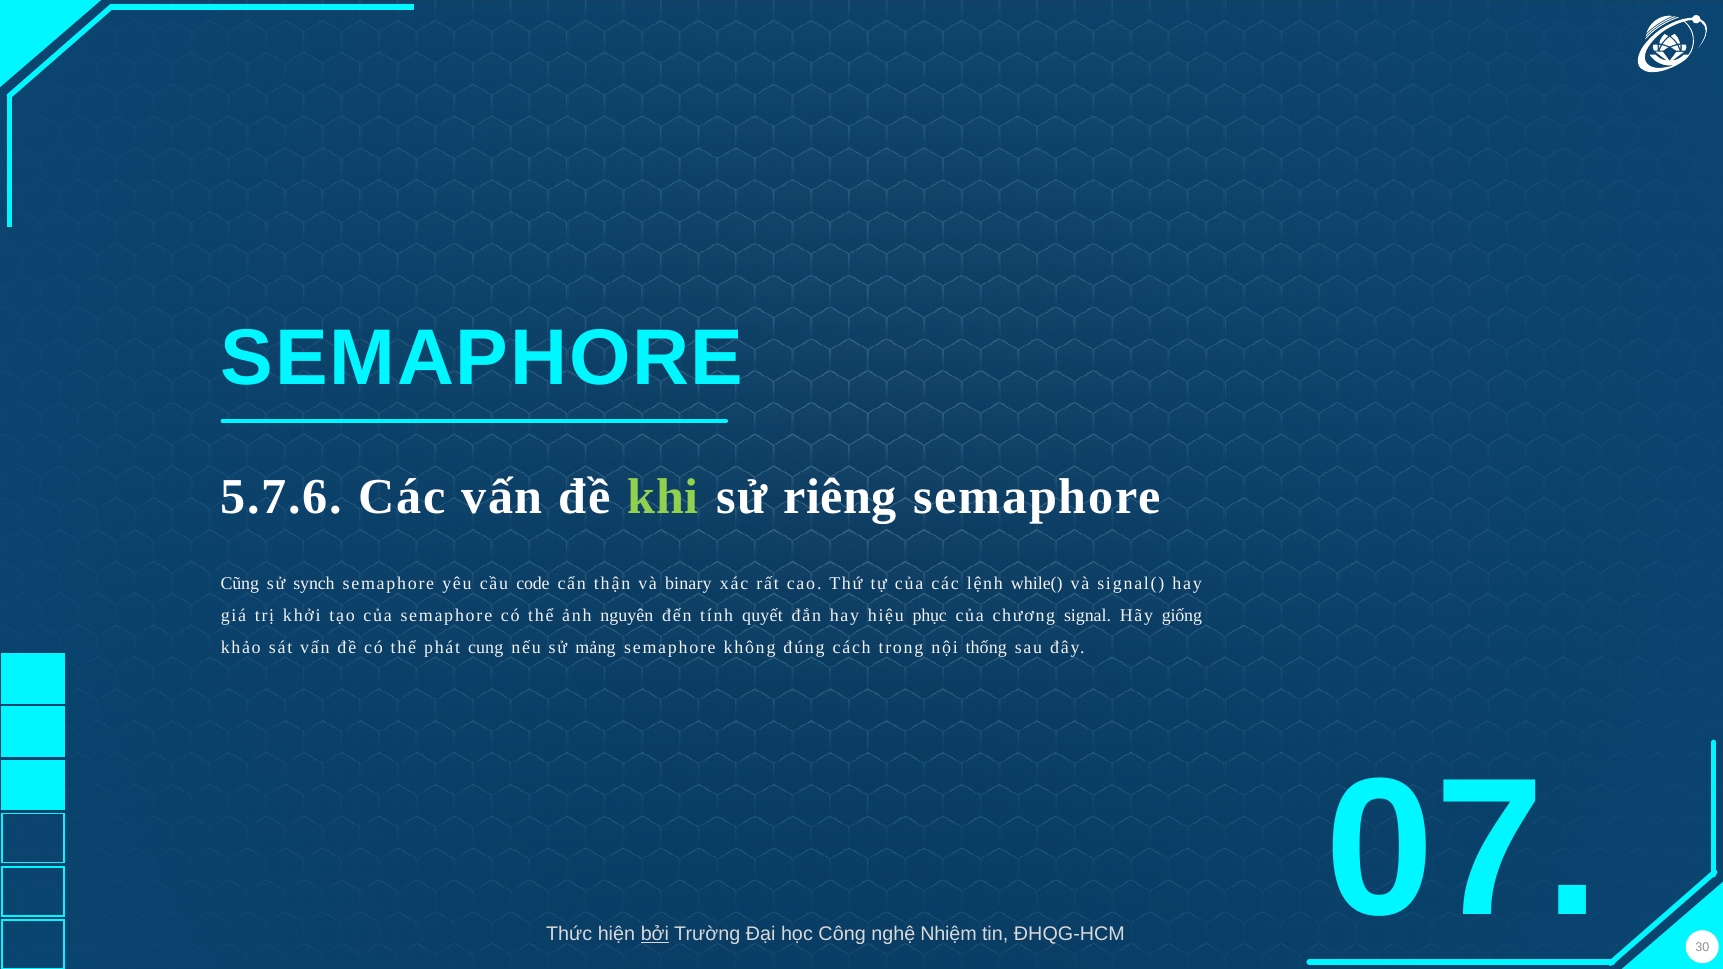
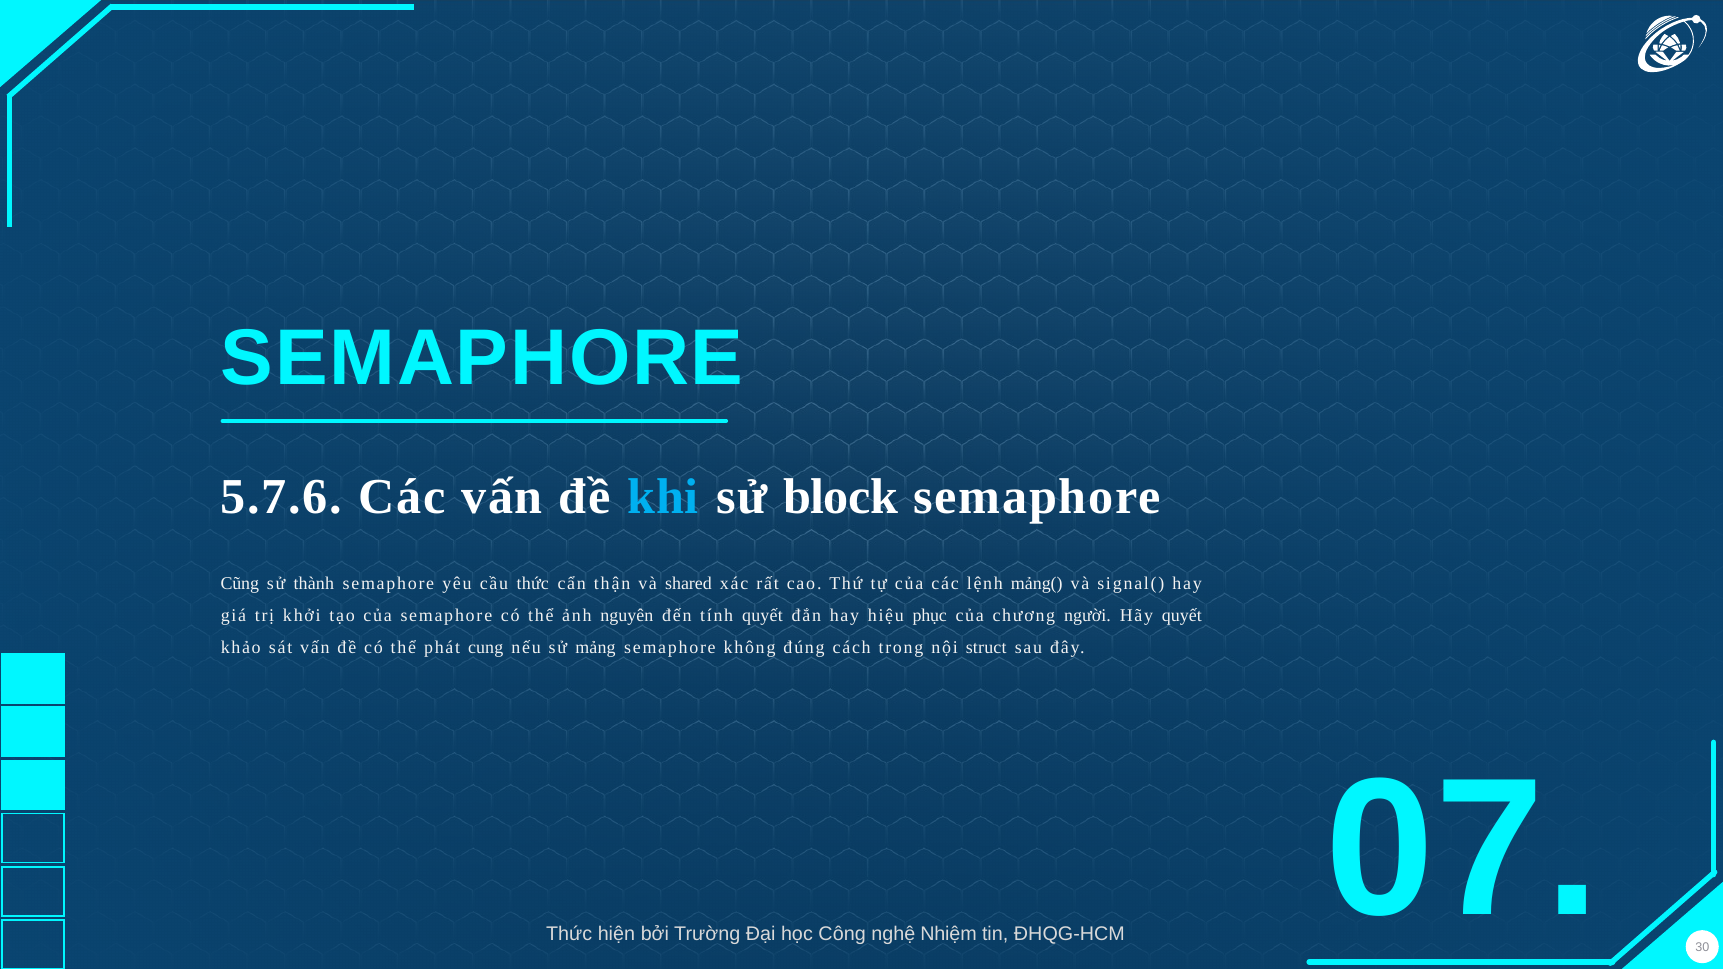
khi colour: light green -> light blue (663, 497)
riêng: riêng -> block (841, 497)
synch: synch -> thành (314, 584)
cầu code: code -> thức (533, 584)
binary: binary -> shared (688, 584)
while(: while( -> mảng( (1037, 584)
signal: signal -> người (1088, 616)
Hãy giống: giống -> quyết (1182, 616)
thống: thống -> struct (986, 648)
bởi underline: present -> none (655, 934)
